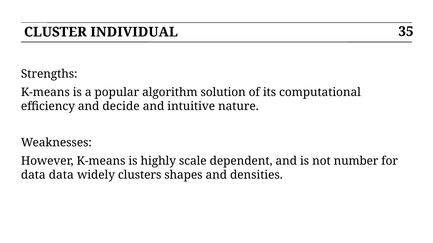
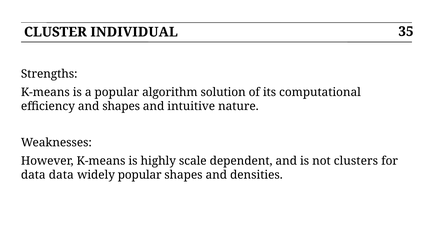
and decide: decide -> shapes (121, 106)
number: number -> clusters (356, 161)
widely clusters: clusters -> popular (140, 175)
